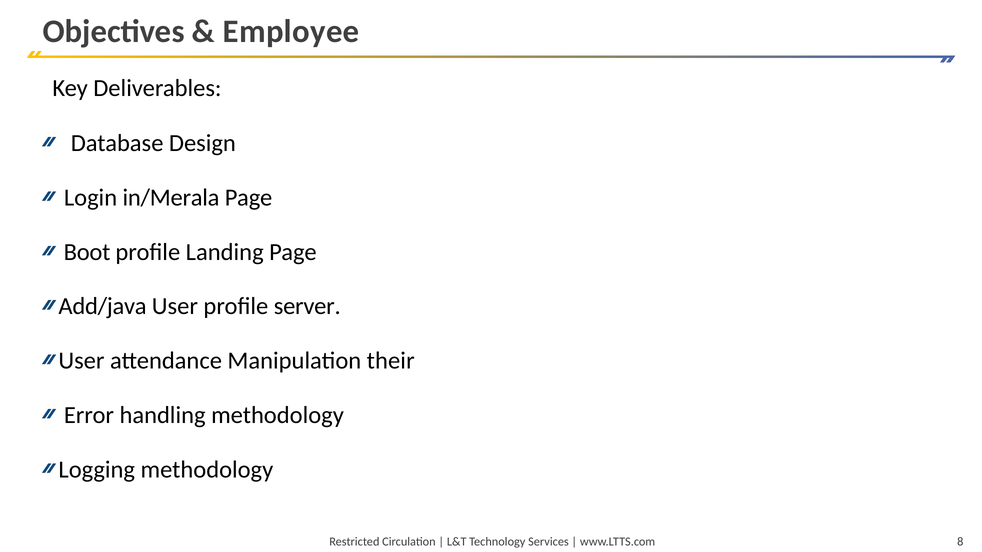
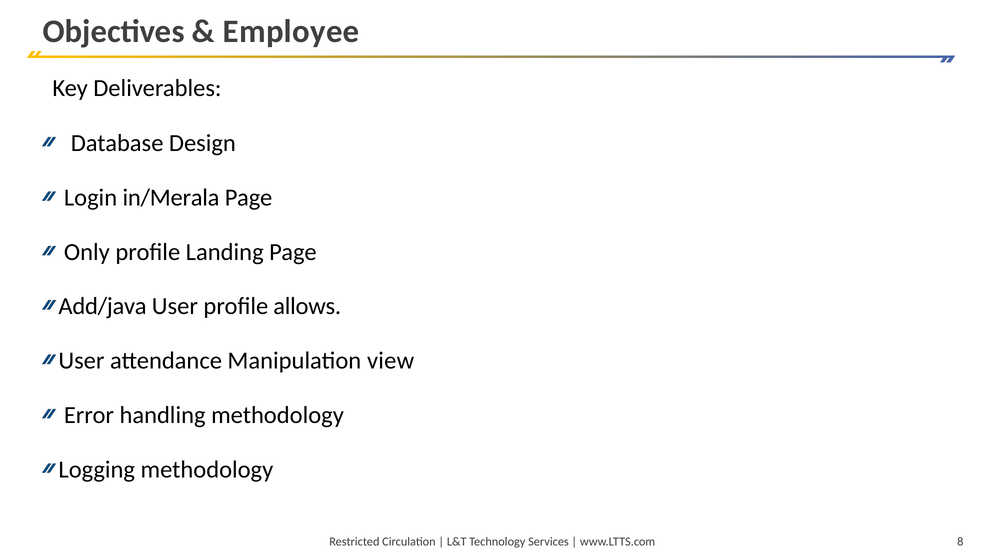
Boot: Boot -> Only (87, 252)
server: server -> allows (307, 307)
their: their -> view (391, 361)
